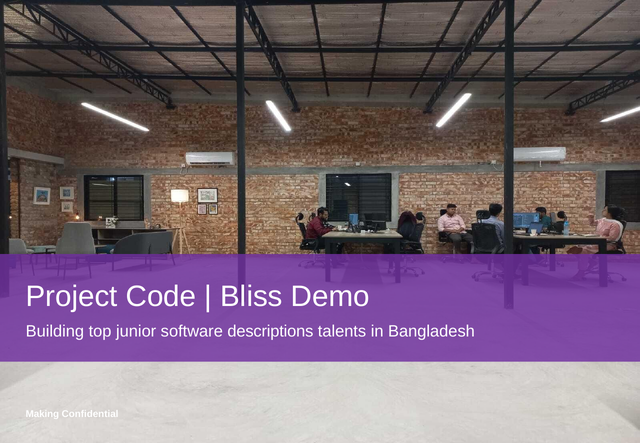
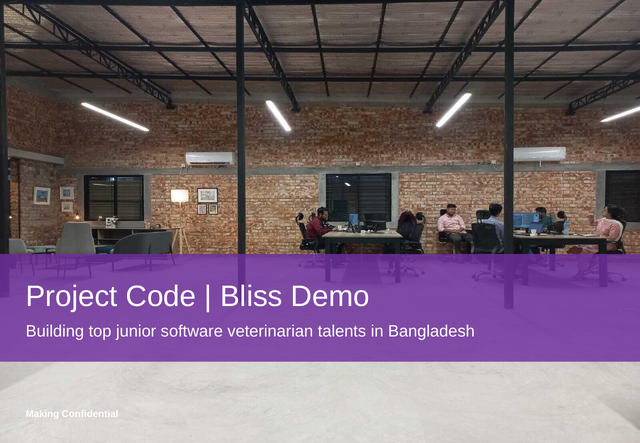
descriptions: descriptions -> veterinarian (270, 331)
